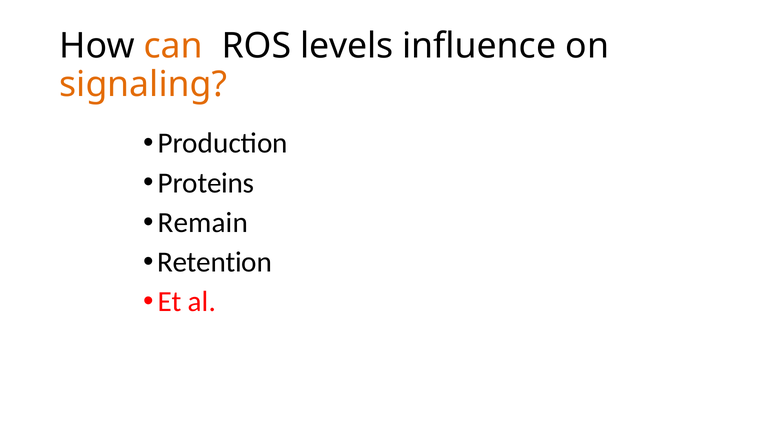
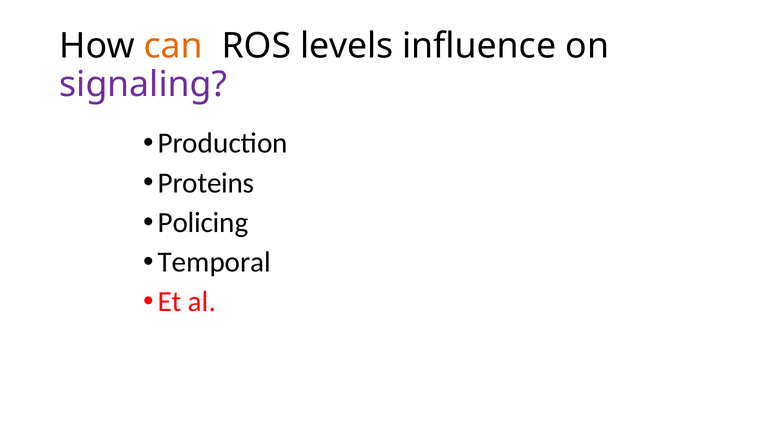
signaling colour: orange -> purple (143, 85)
Remain: Remain -> Policing (203, 223)
Retention: Retention -> Temporal (214, 262)
